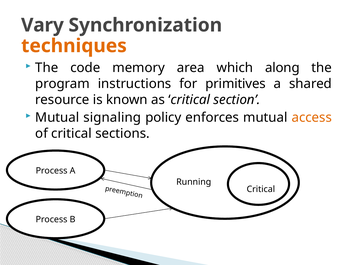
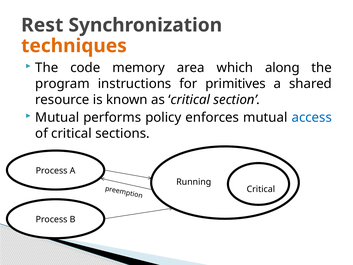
Vary: Vary -> Rest (42, 25)
signaling: signaling -> performs (112, 117)
access colour: orange -> blue (312, 117)
